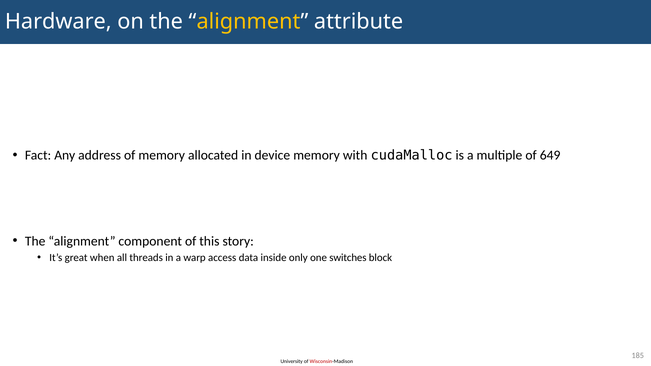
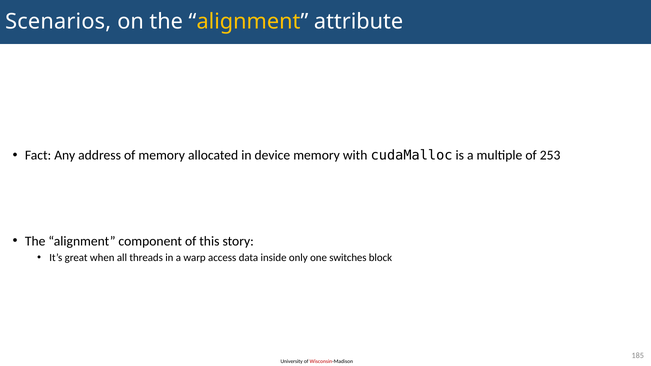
Hardware: Hardware -> Scenarios (58, 22)
649: 649 -> 253 (550, 155)
